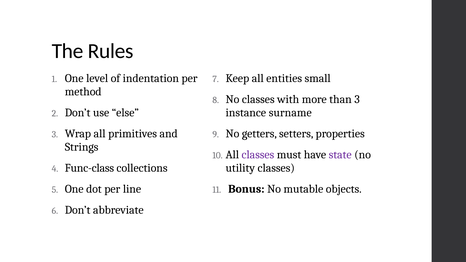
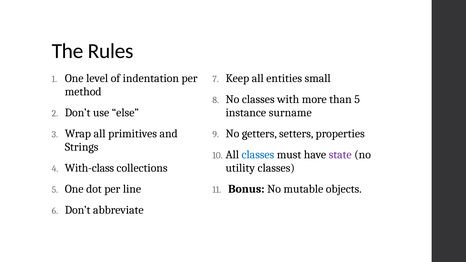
than 3: 3 -> 5 (357, 99)
classes colour: purple -> blue (258, 155)
Func-class: Func-class -> With-class (89, 168)
